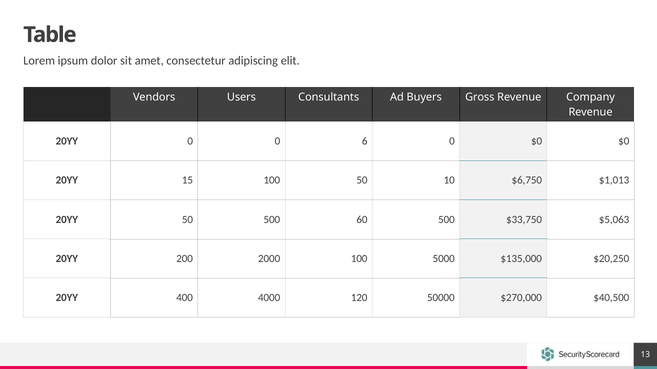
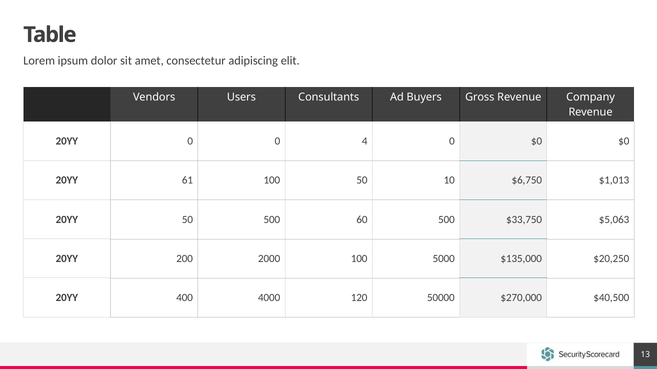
6: 6 -> 4 (365, 141)
15: 15 -> 61 (187, 181)
